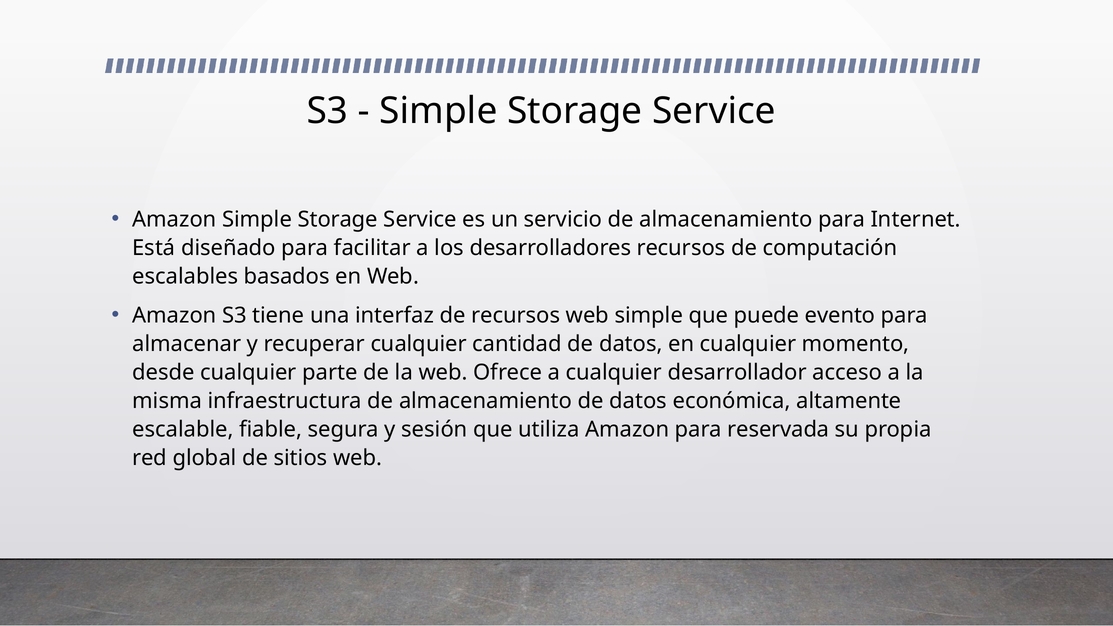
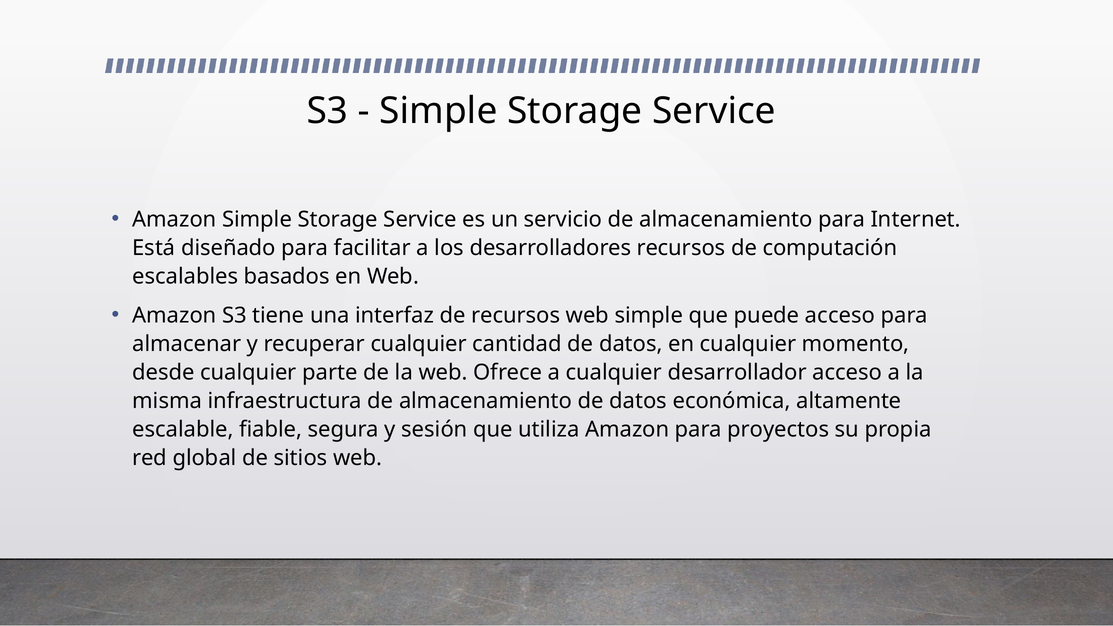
puede evento: evento -> acceso (840, 315)
reservada: reservada -> proyectos (778, 429)
